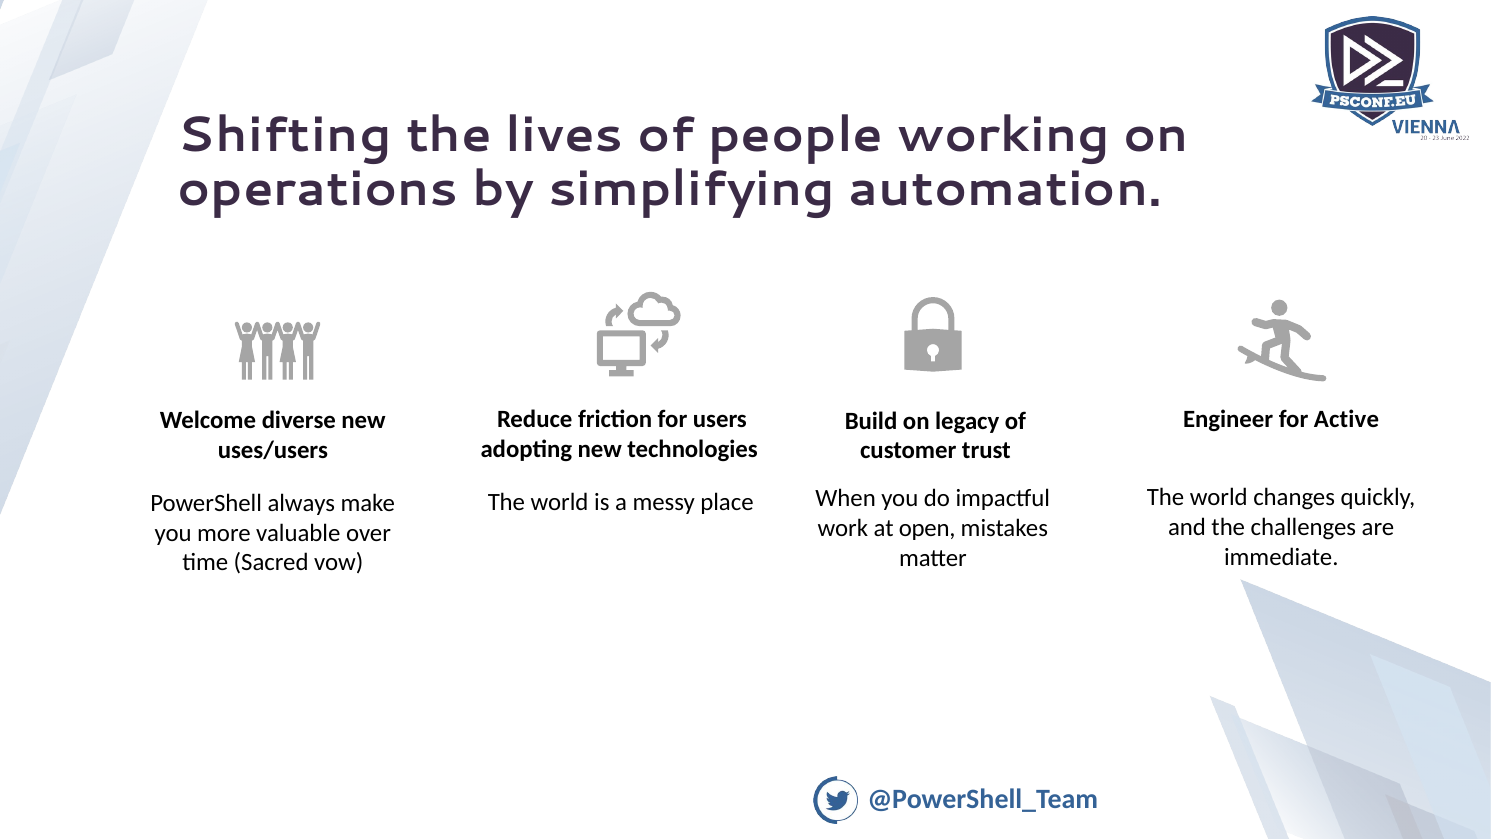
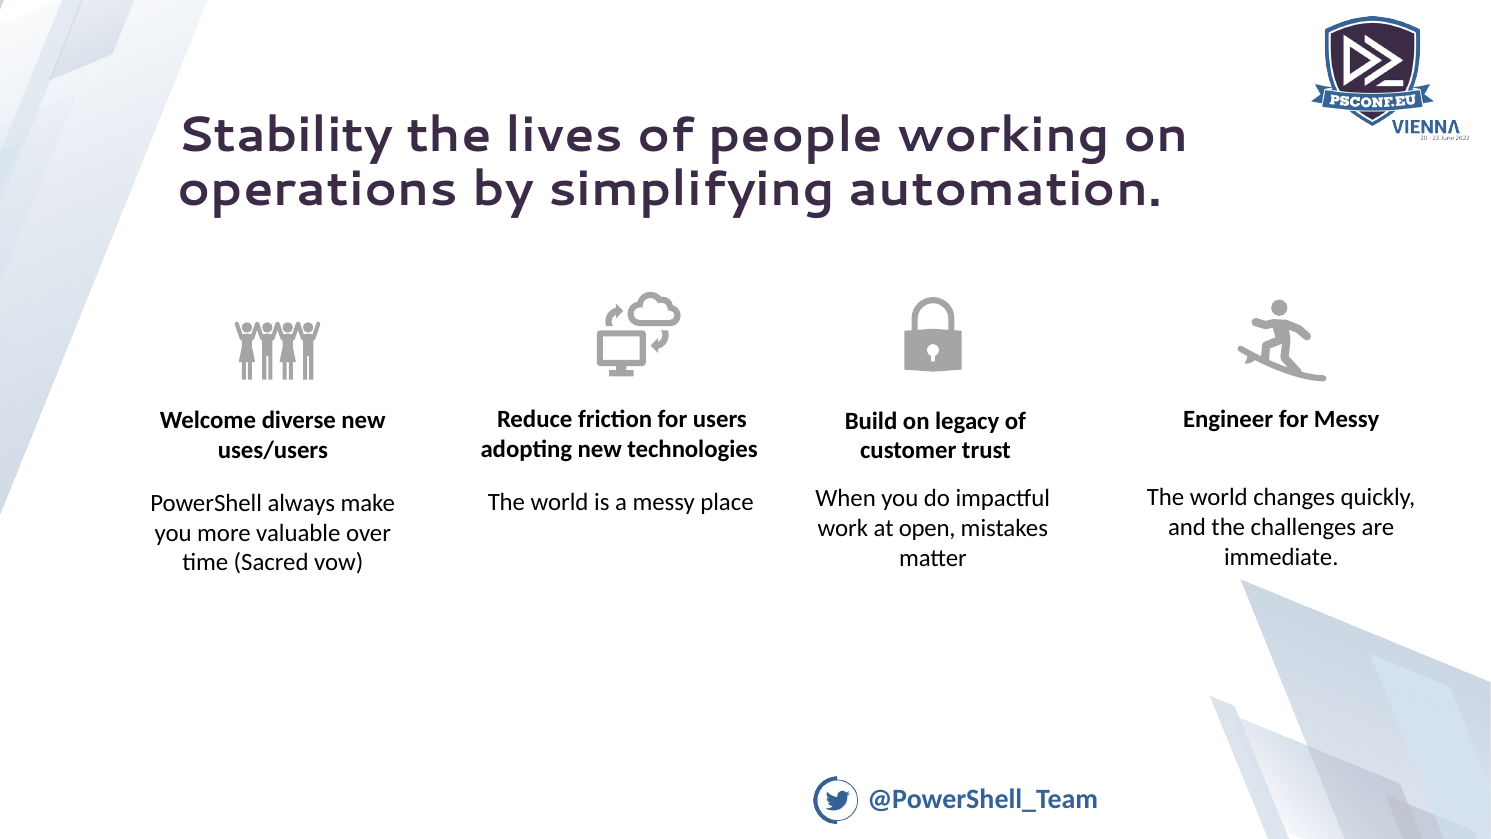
Shifting: Shifting -> Stability (285, 135)
for Active: Active -> Messy (1347, 419)
